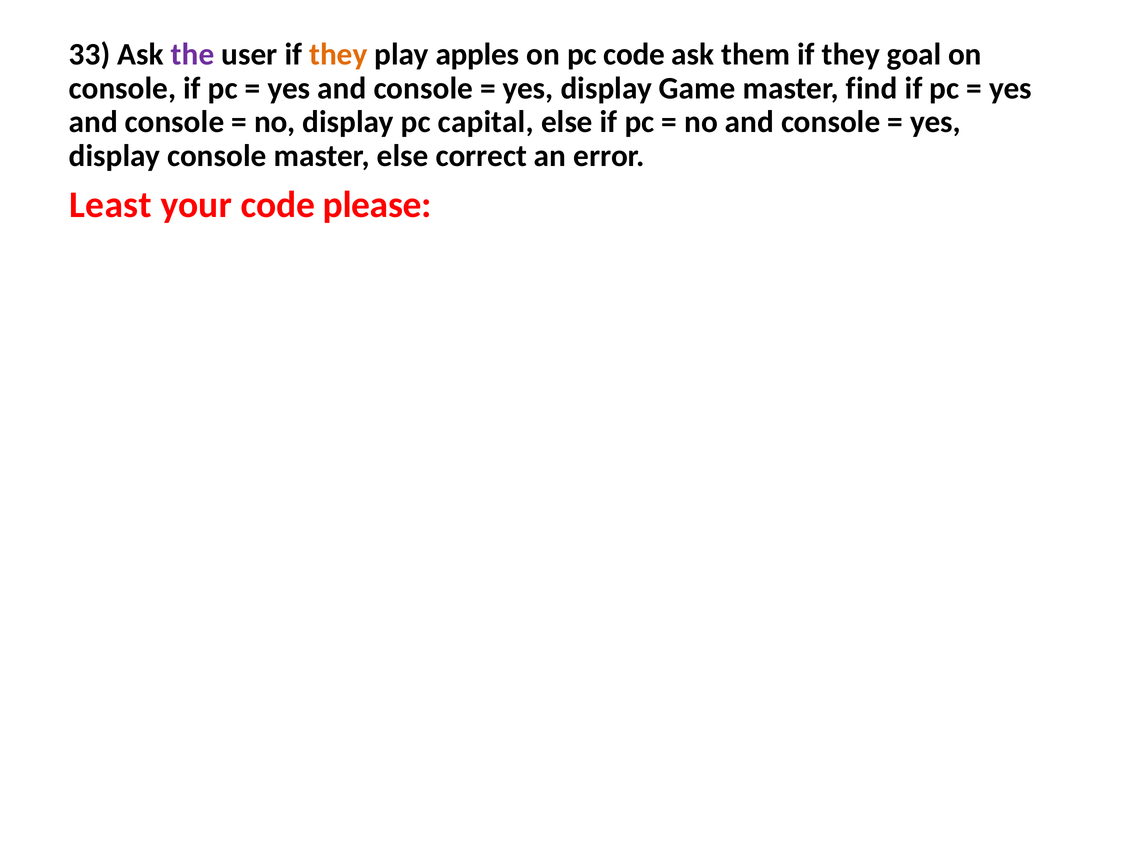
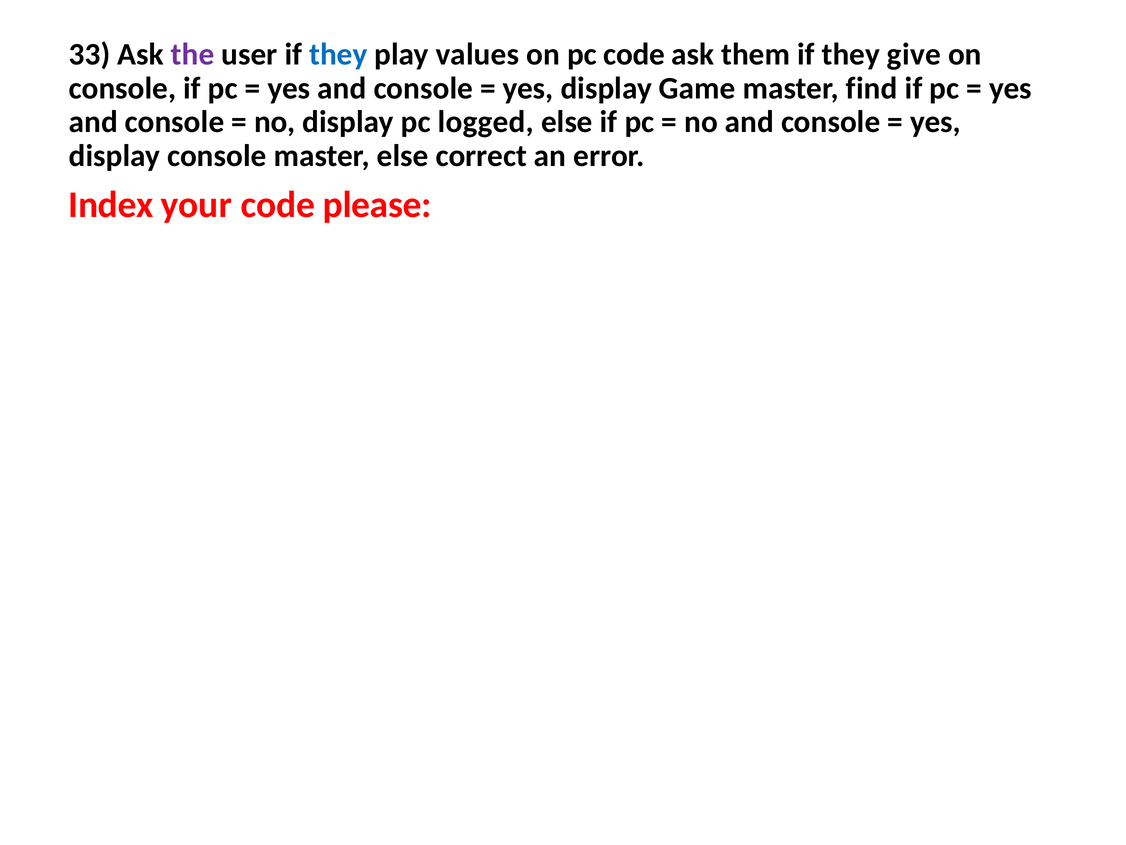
they colour: orange -> blue (338, 54)
apples: apples -> values (477, 54)
goal: goal -> give (914, 54)
capital: capital -> logged (486, 122)
Least: Least -> Index (111, 205)
